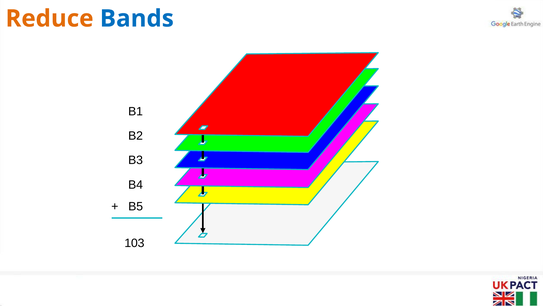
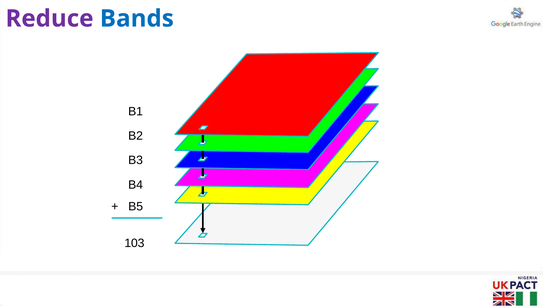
Reduce colour: orange -> purple (49, 19)
